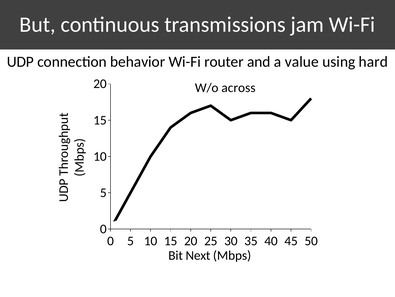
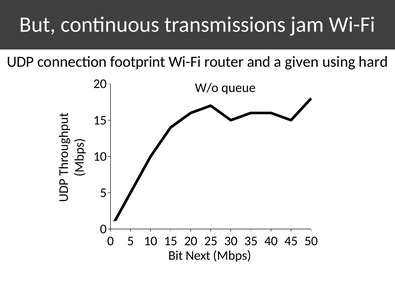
behavior: behavior -> footprint (138, 62)
value: value -> given (302, 62)
across: across -> queue (238, 87)
